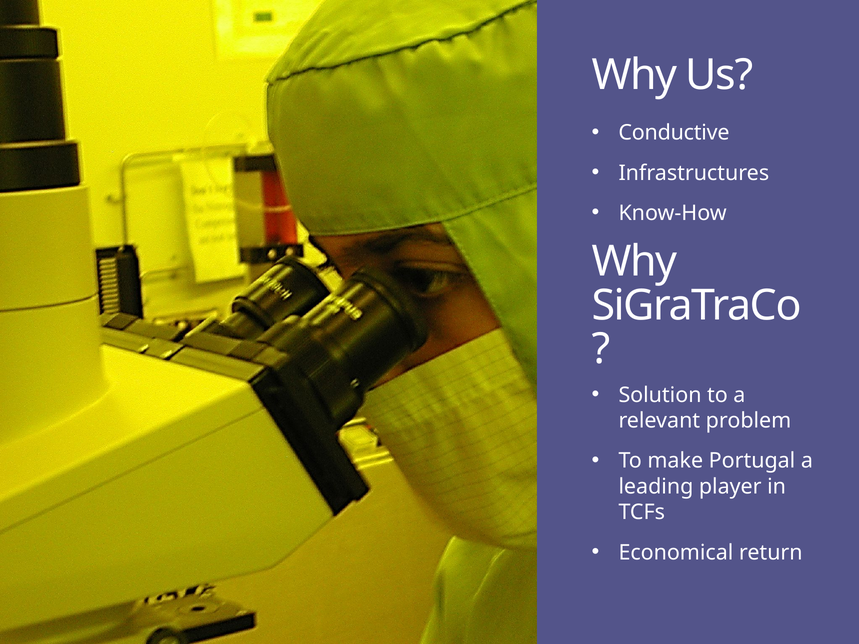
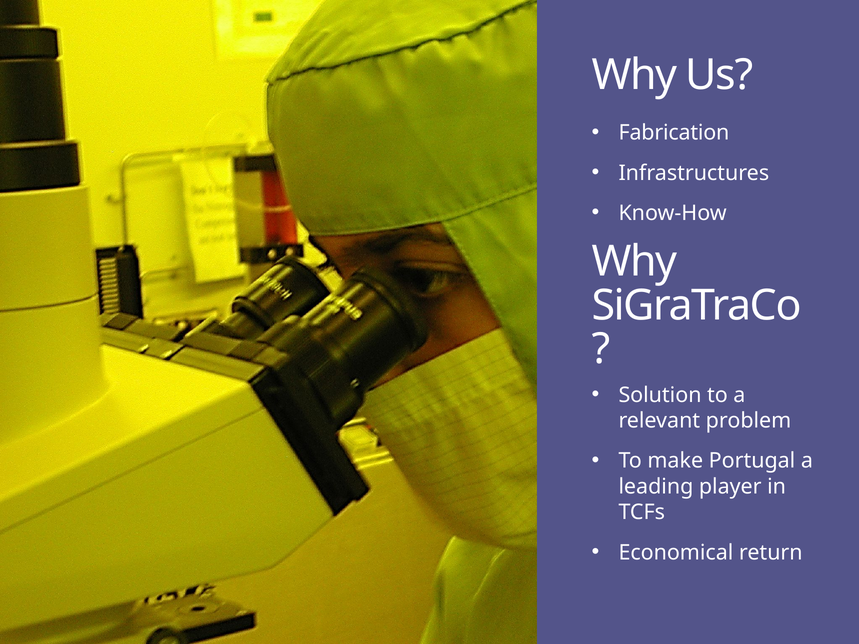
Conductive: Conductive -> Fabrication (674, 133)
